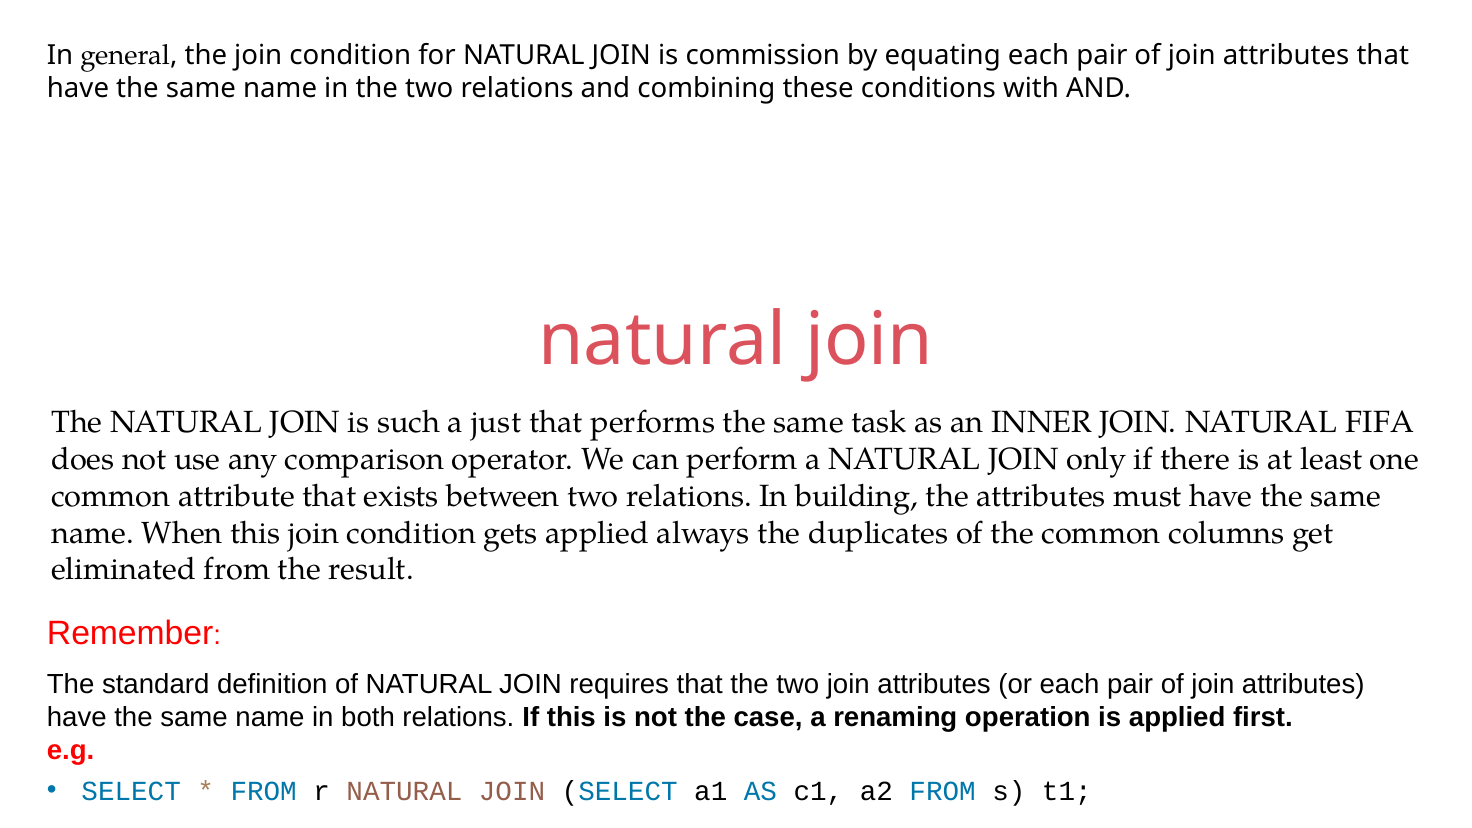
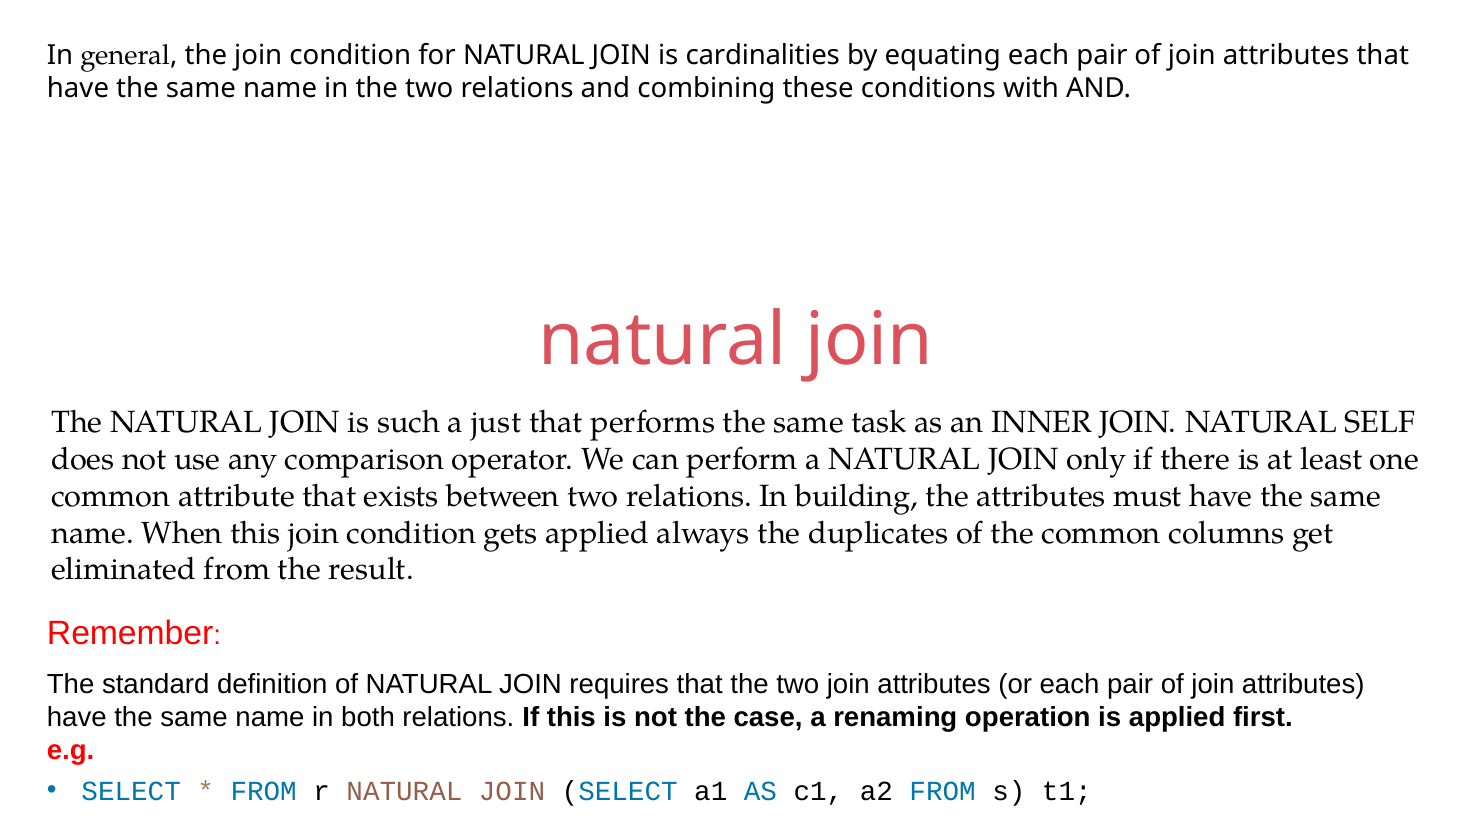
commission: commission -> cardinalities (763, 55)
FIFA: FIFA -> SELF (1380, 422)
